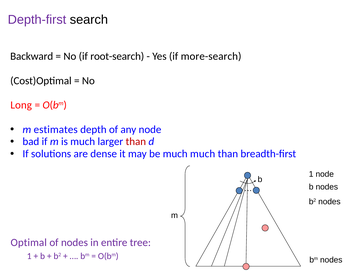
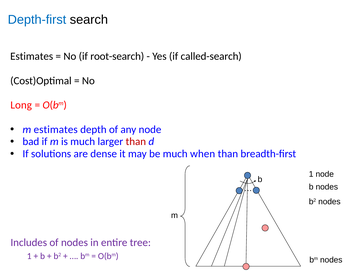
Depth-first colour: purple -> blue (37, 20)
Backward: Backward -> Estimates (32, 56)
more-search: more-search -> called-search (211, 56)
much much: much -> when (203, 154)
Optimal: Optimal -> Includes (29, 242)
